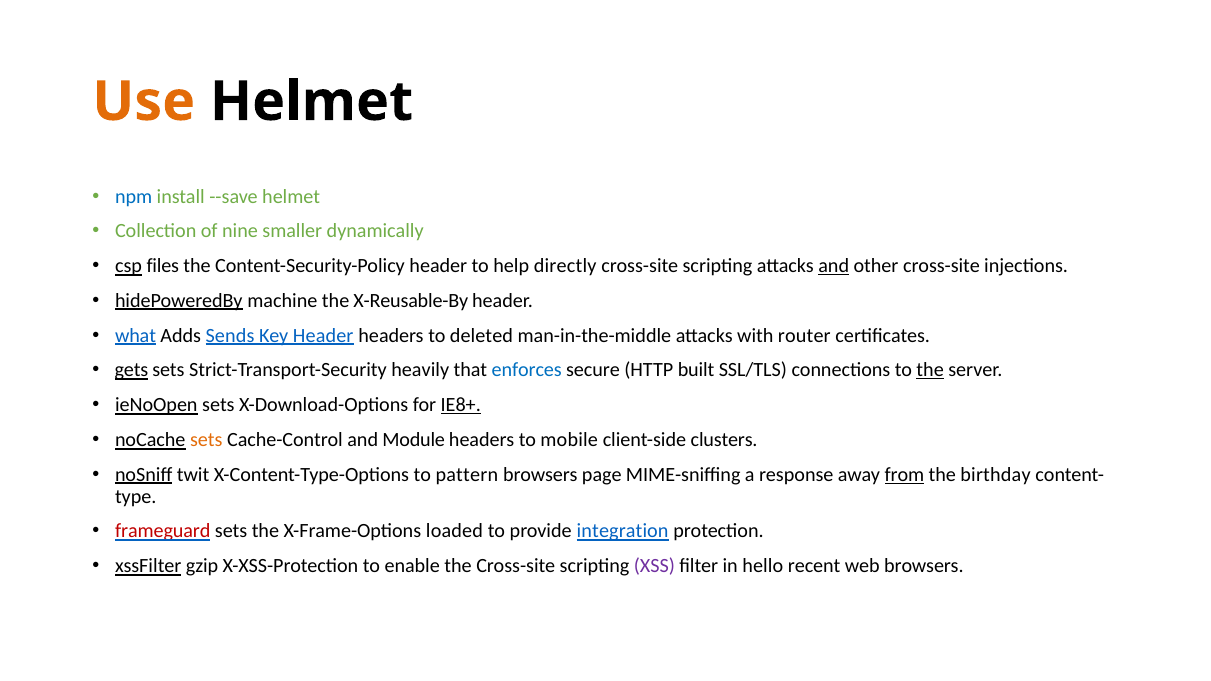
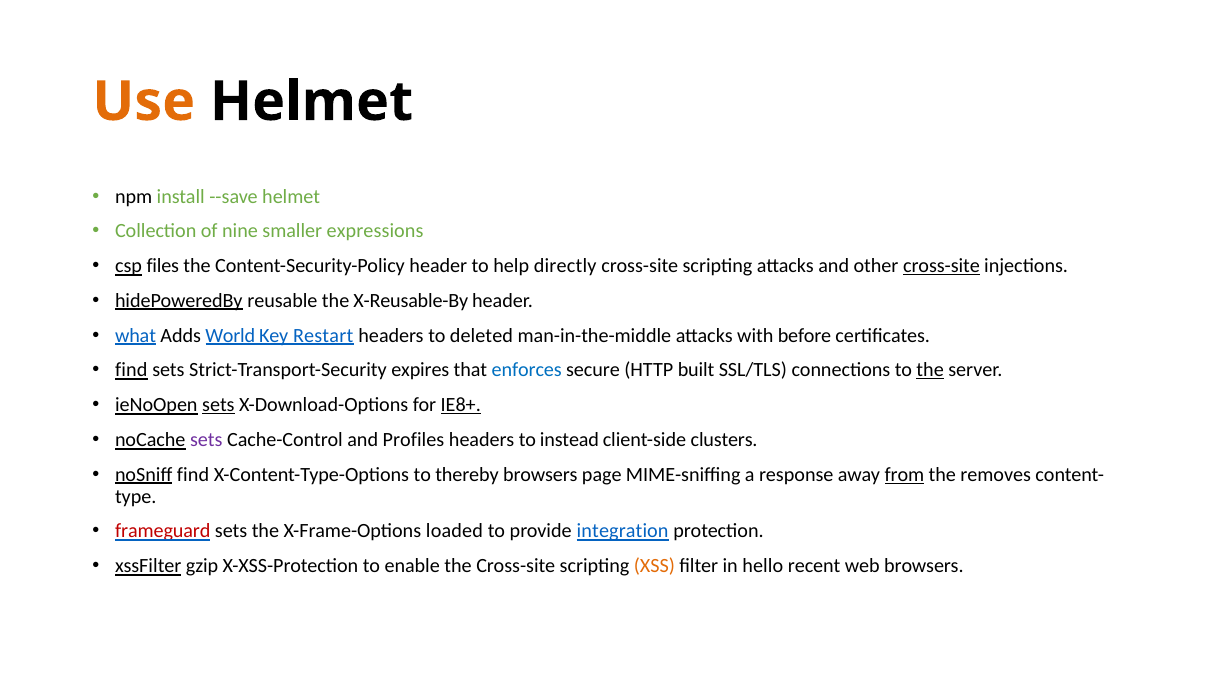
npm colour: blue -> black (134, 197)
dynamically: dynamically -> expressions (375, 231)
and underline: present -> none (834, 266)
cross-site underline: none -> present (941, 266)
machine: machine -> reusable (282, 301)
Sends: Sends -> World (230, 335)
Key Header: Header -> Restart (323, 335)
router: router -> before (805, 335)
gets: gets -> find (131, 370)
heavily: heavily -> expires (420, 370)
sets underline: none -> present (218, 405)
sets colour: orange -> purple (206, 440)
Module: Module -> Profiles (414, 440)
mobile: mobile -> instead (569, 440)
noSniff twit: twit -> find (193, 475)
pattern: pattern -> thereby (467, 475)
birthday: birthday -> removes (996, 475)
XSS colour: purple -> orange (654, 566)
